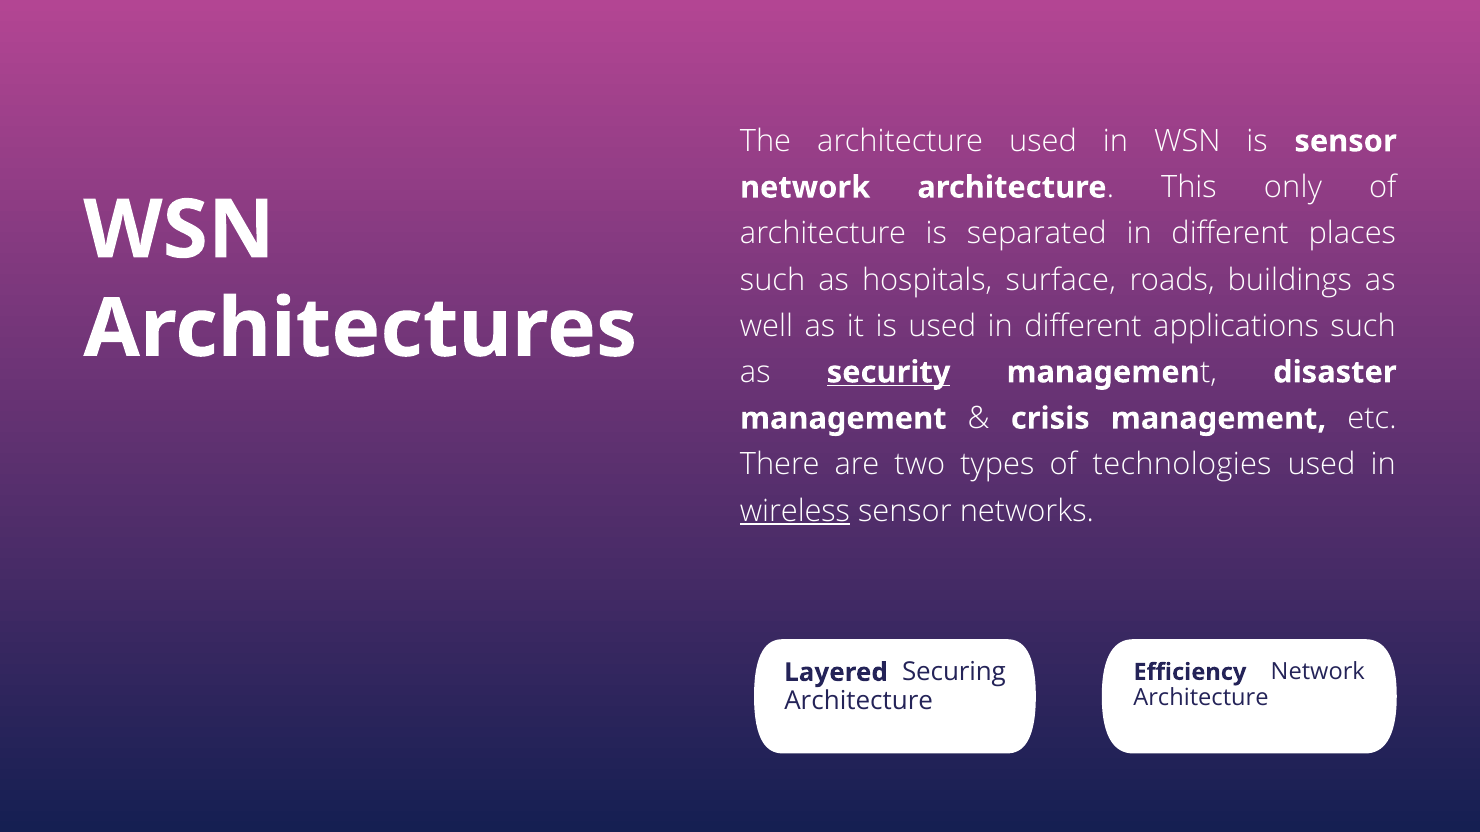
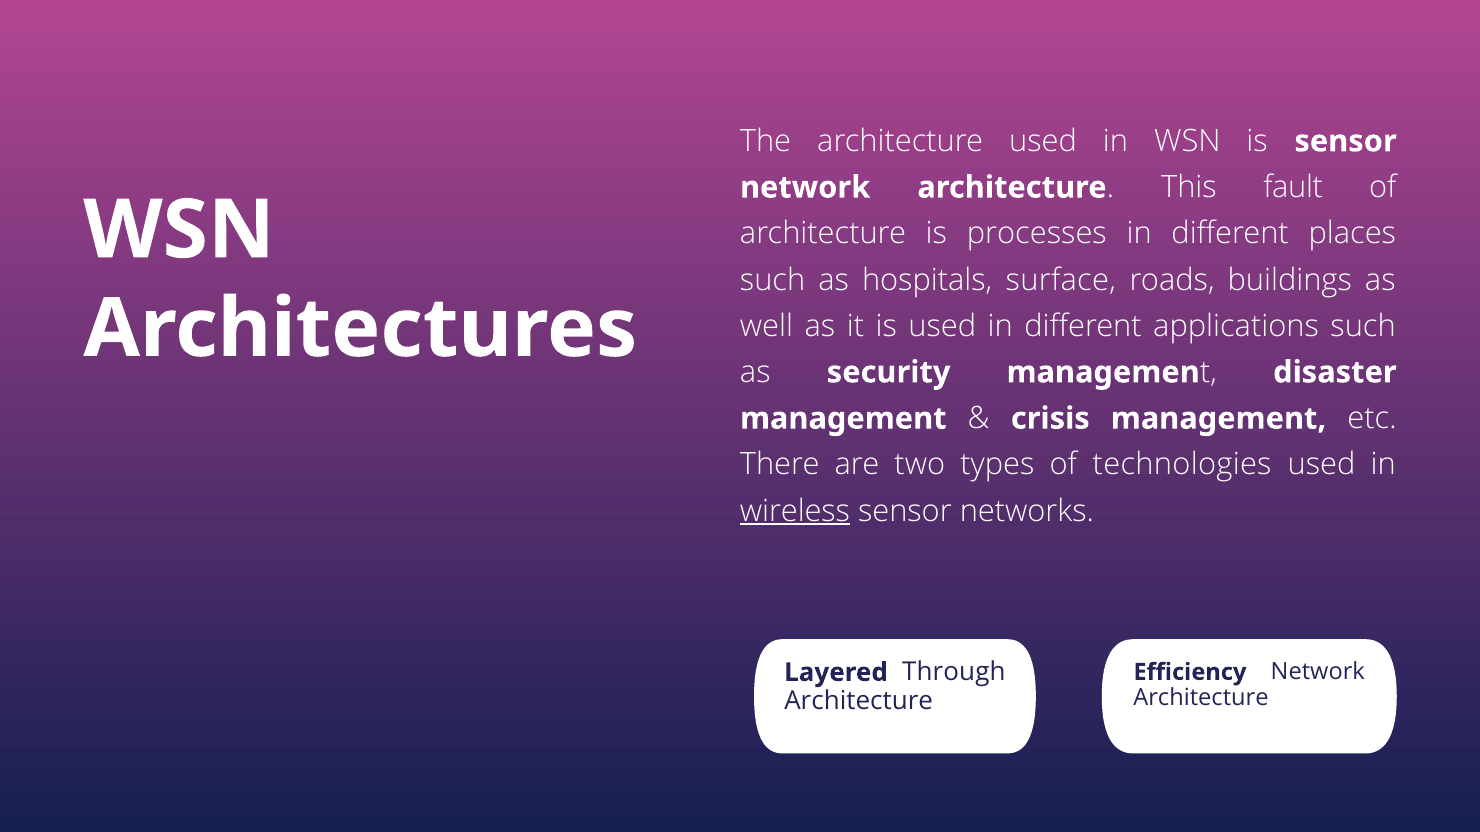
only: only -> fault (1293, 188)
separated: separated -> processes (1037, 234)
security underline: present -> none (889, 373)
Securing: Securing -> Through (954, 673)
